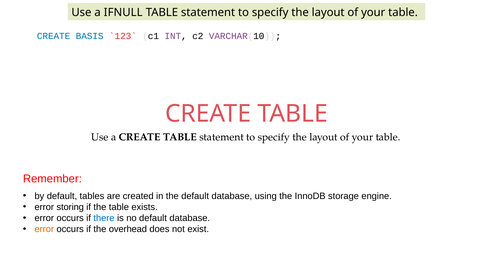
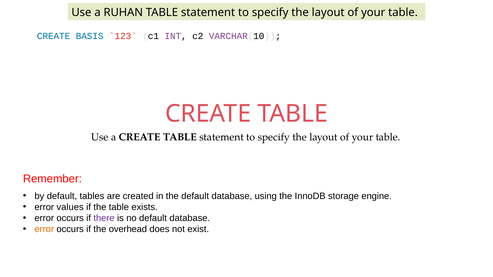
IFNULL: IFNULL -> RUHAN (123, 12)
storing: storing -> values (70, 207)
there colour: blue -> purple (104, 218)
